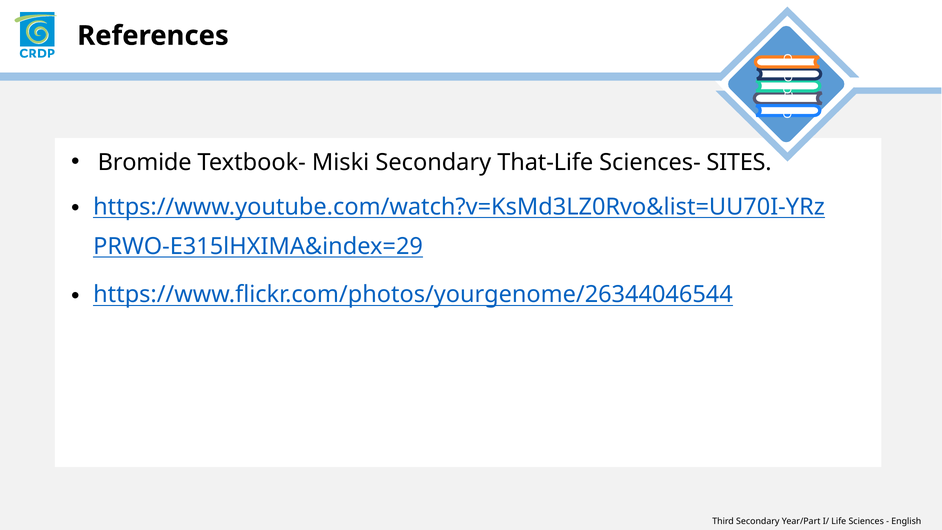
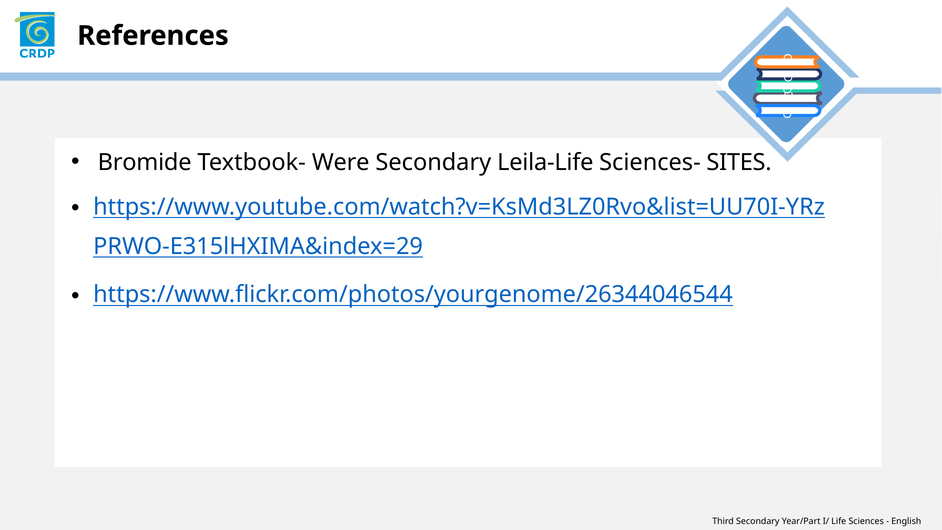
Miski: Miski -> Were (341, 162)
That-Life: That-Life -> Leila-Life (545, 162)
